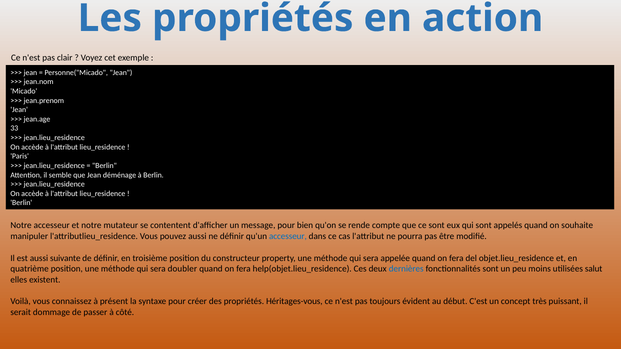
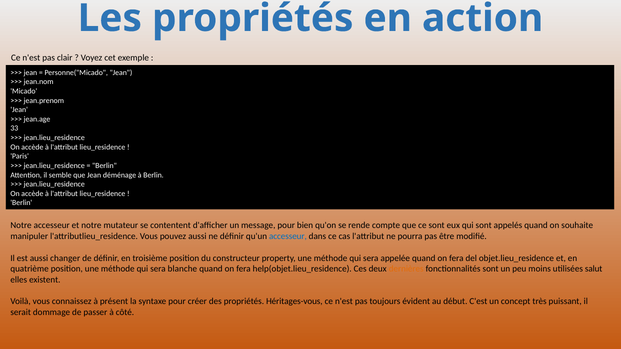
suivante: suivante -> changer (65, 258)
doubler: doubler -> blanche (182, 269)
dernières colour: blue -> orange (406, 269)
